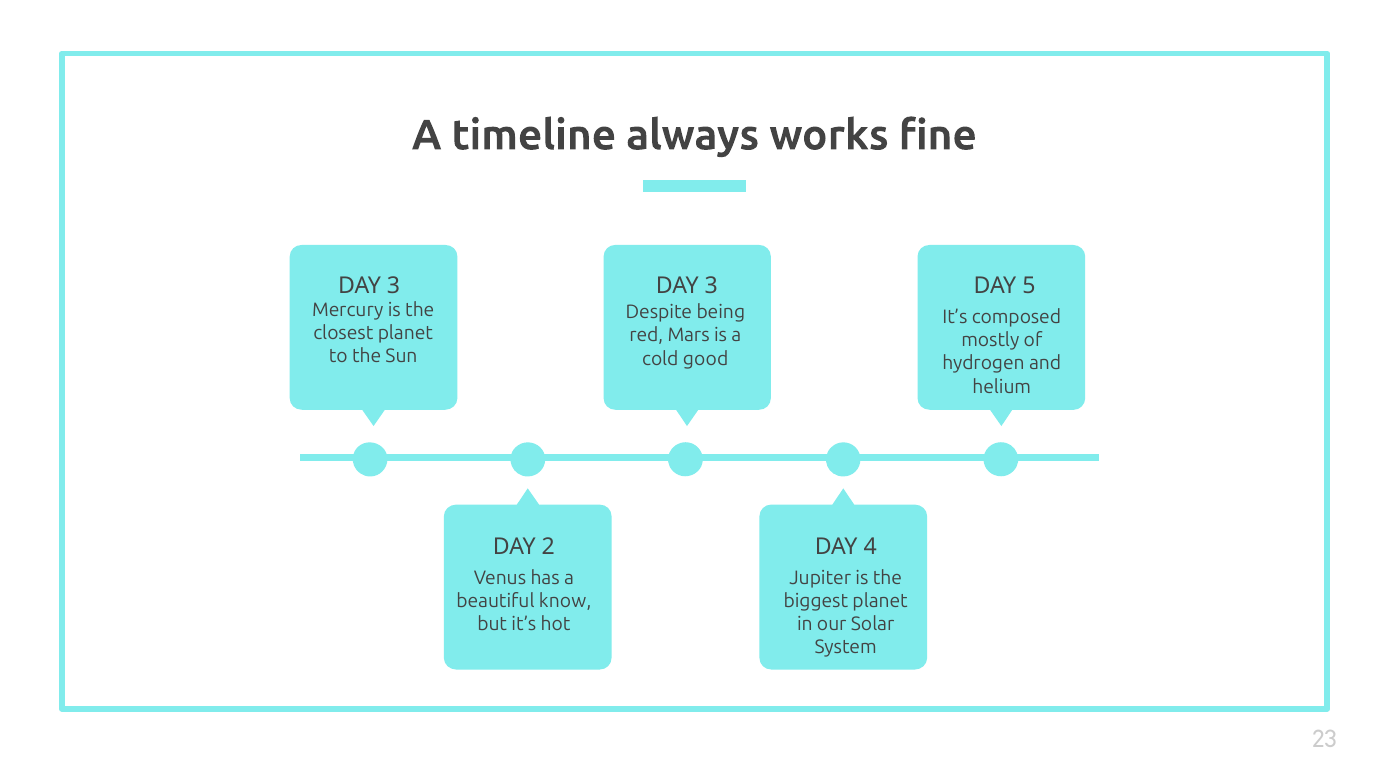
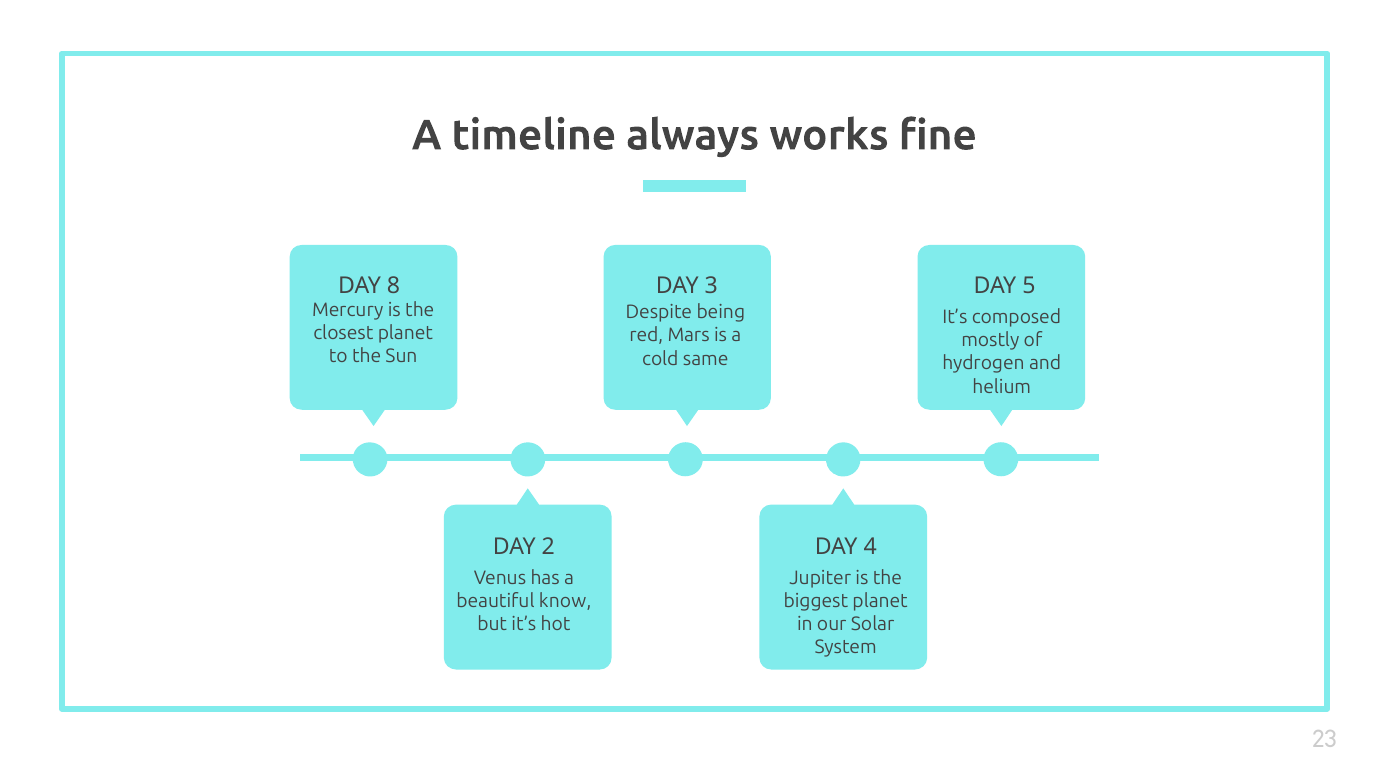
3: 3 -> 8 (394, 286)
good: good -> same (706, 358)
